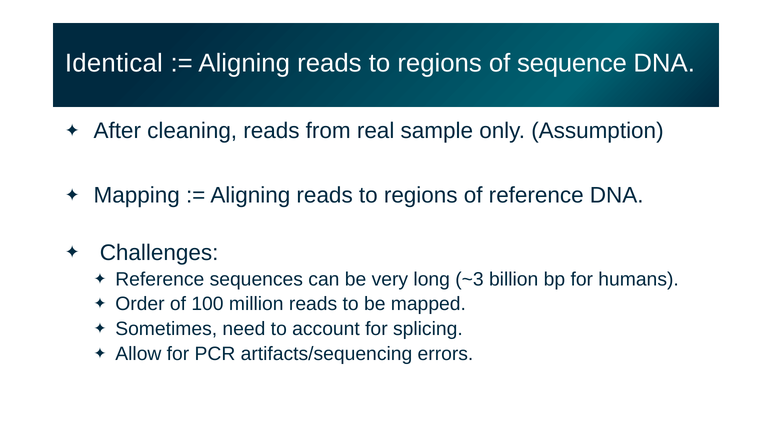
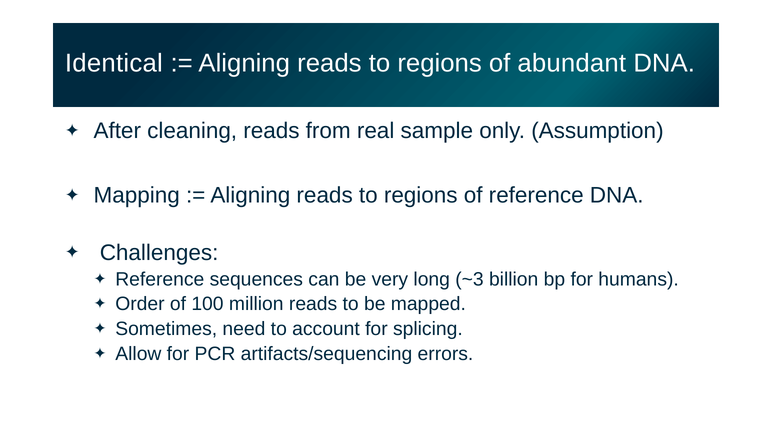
sequence: sequence -> abundant (572, 63)
